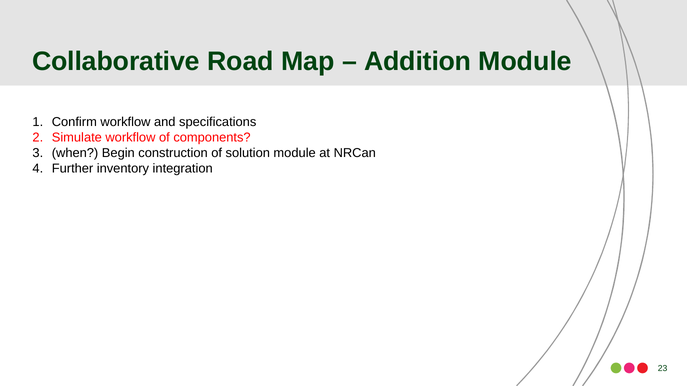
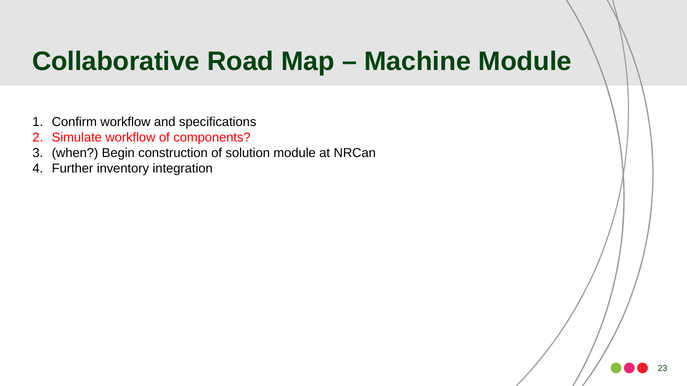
Addition: Addition -> Machine (418, 62)
